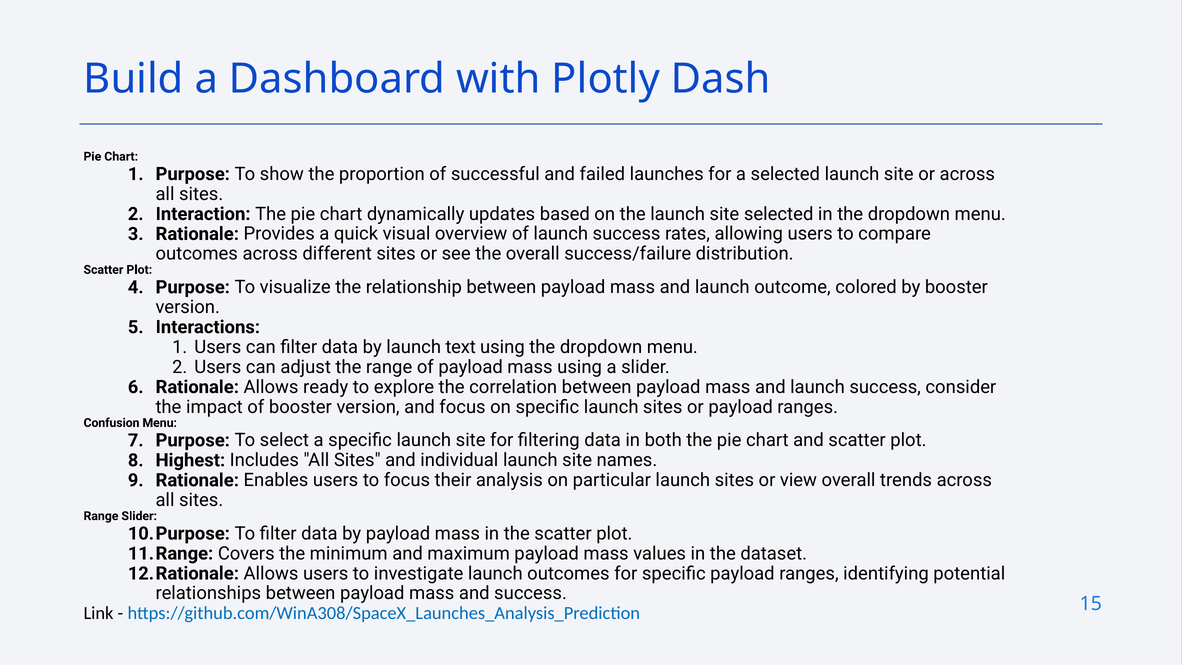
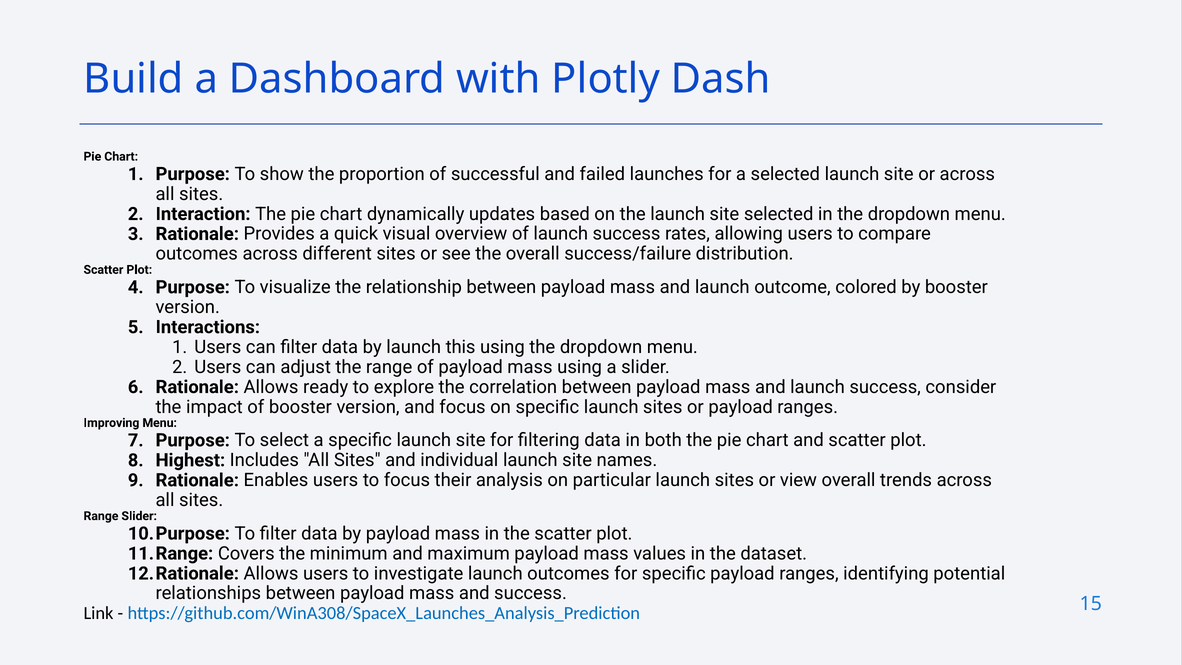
text: text -> this (461, 347)
Confusion: Confusion -> Improving (111, 423)
